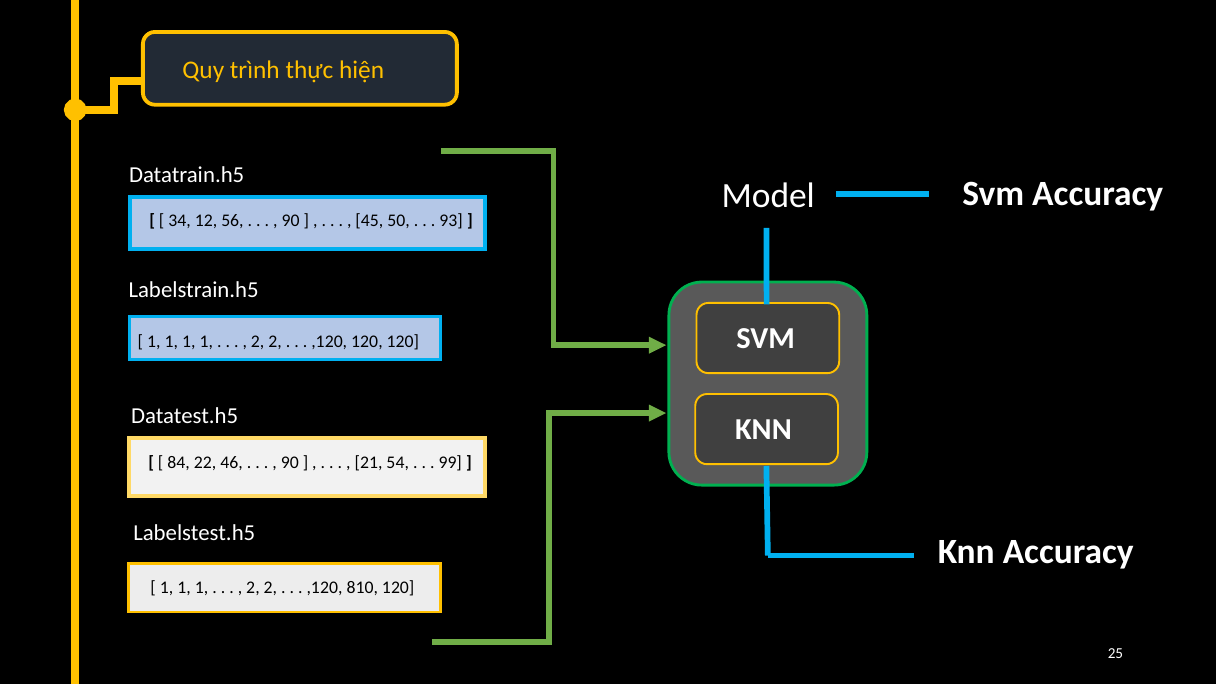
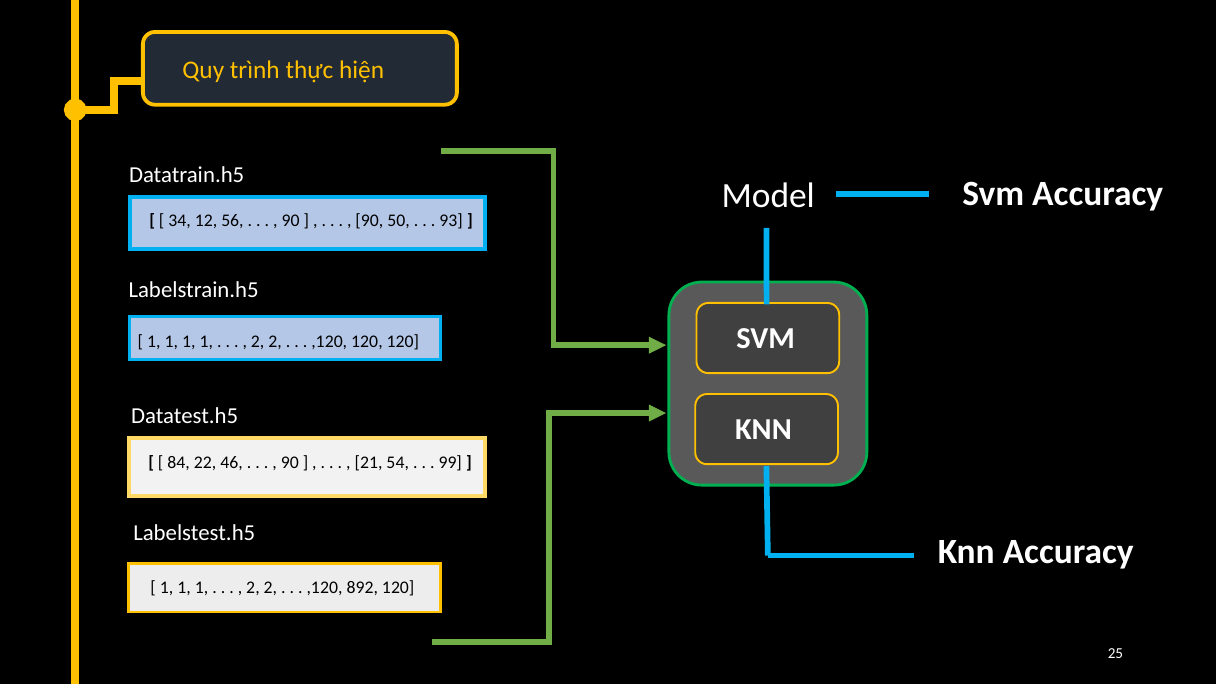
45: 45 -> 90 (369, 221)
810: 810 -> 892 (362, 588)
